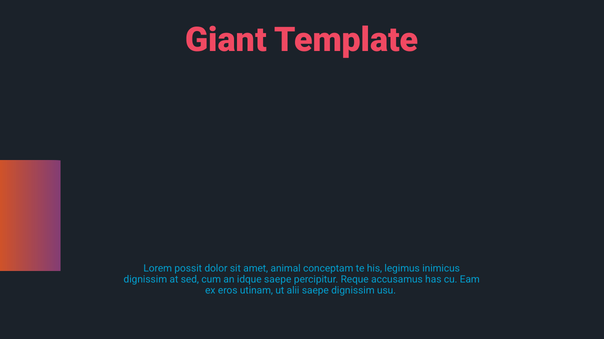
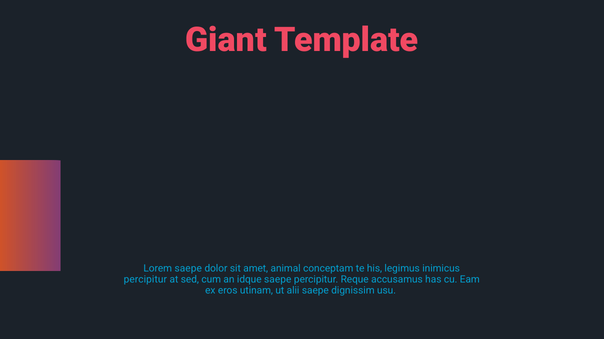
Lorem possit: possit -> saepe (188, 269)
dignissim: dignissim -> percipitur (145, 280)
